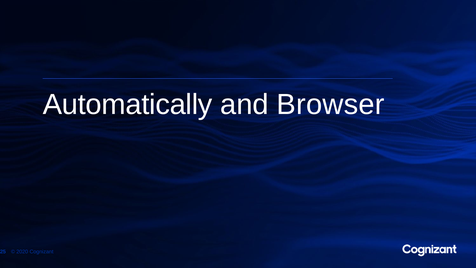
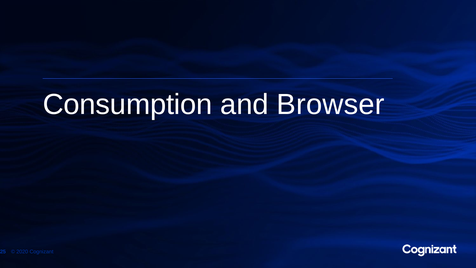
Automatically: Automatically -> Consumption (128, 105)
